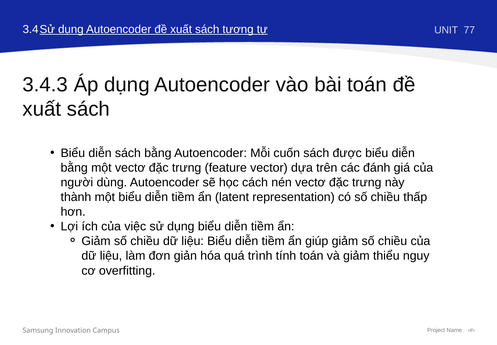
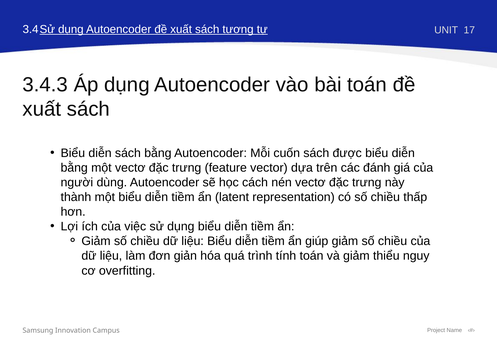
77: 77 -> 17 (469, 30)
